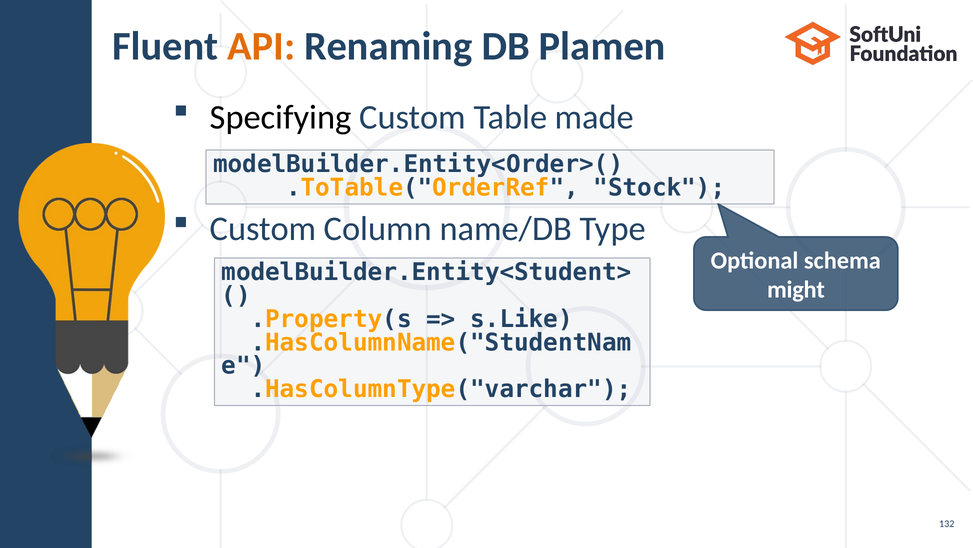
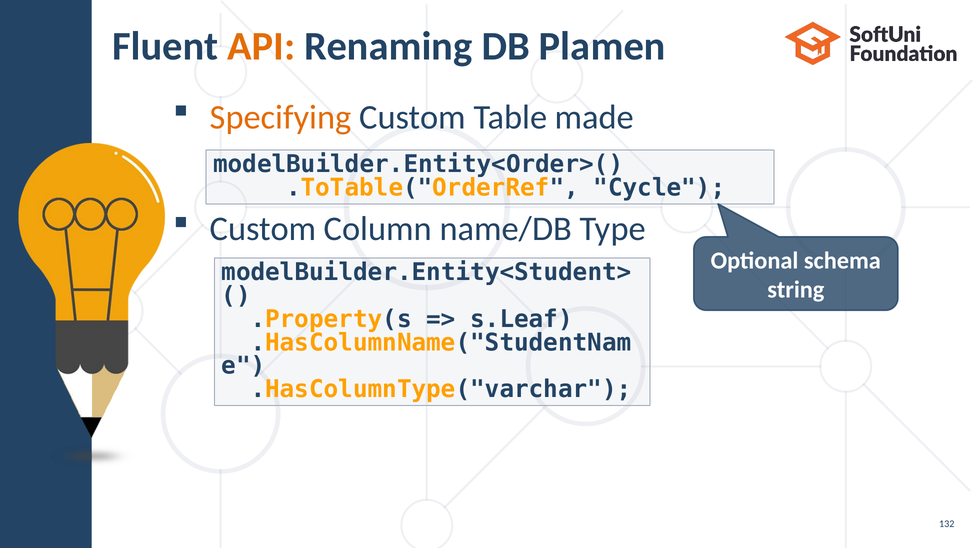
Specifying colour: black -> orange (281, 117)
Stock: Stock -> Cycle (659, 187)
might: might -> string (796, 290)
s.Like: s.Like -> s.Leaf (522, 319)
